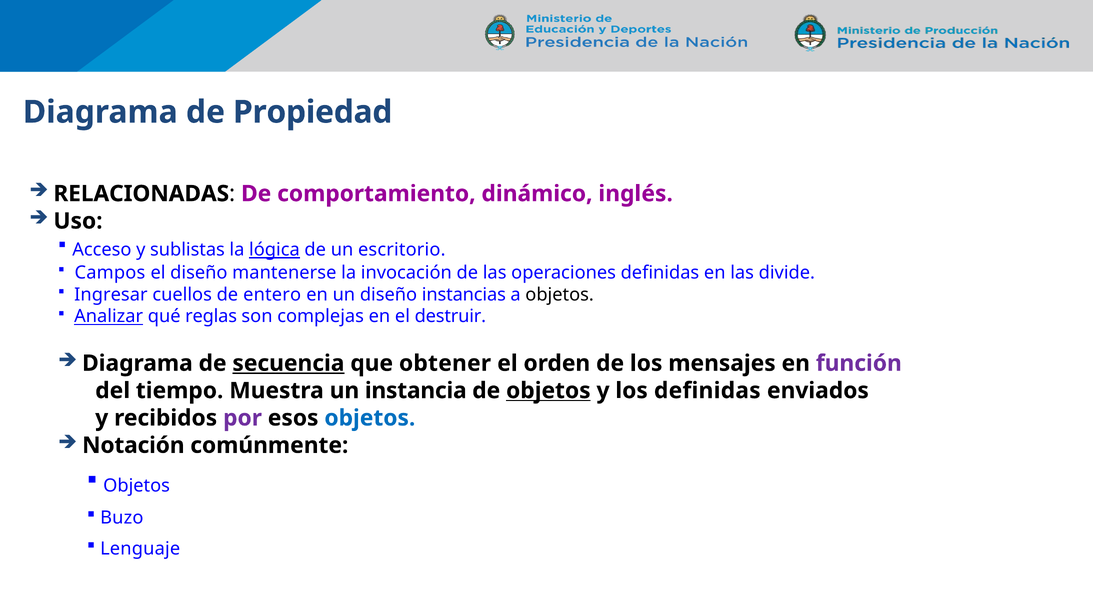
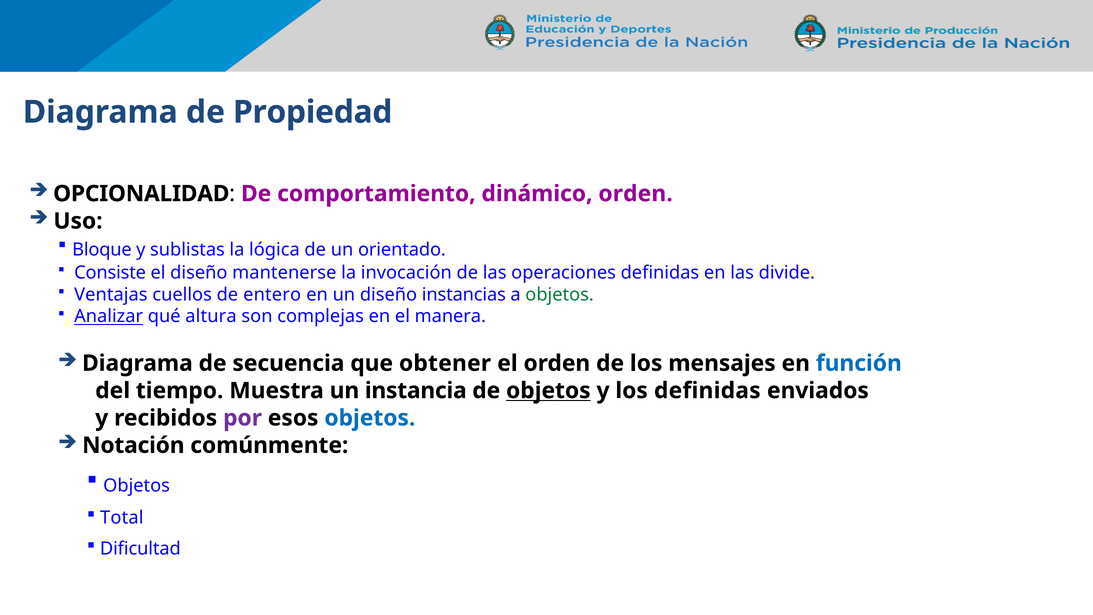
RELACIONADAS: RELACIONADAS -> OPCIONALIDAD (141, 194)
dinámico inglés: inglés -> orden (636, 194)
Acceso: Acceso -> Bloque (102, 250)
lógica underline: present -> none (274, 250)
escritorio: escritorio -> orientado (402, 250)
Campos: Campos -> Consiste (110, 273)
Ingresar: Ingresar -> Ventajas (111, 294)
objetos colour: black -> green (560, 294)
reglas: reglas -> altura (211, 316)
destruir: destruir -> manera (450, 316)
secuencia underline: present -> none (288, 363)
función colour: purple -> blue (859, 363)
Buzo: Buzo -> Total (122, 517)
Lenguaje: Lenguaje -> Dificultad (140, 548)
